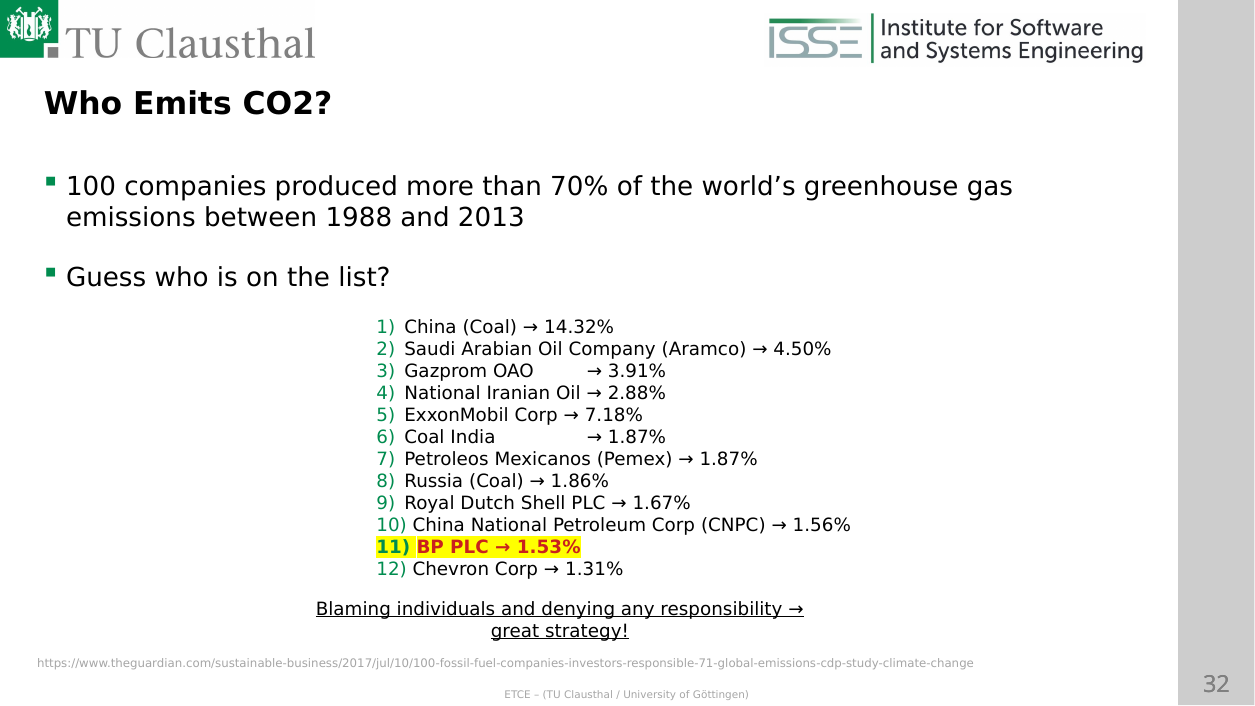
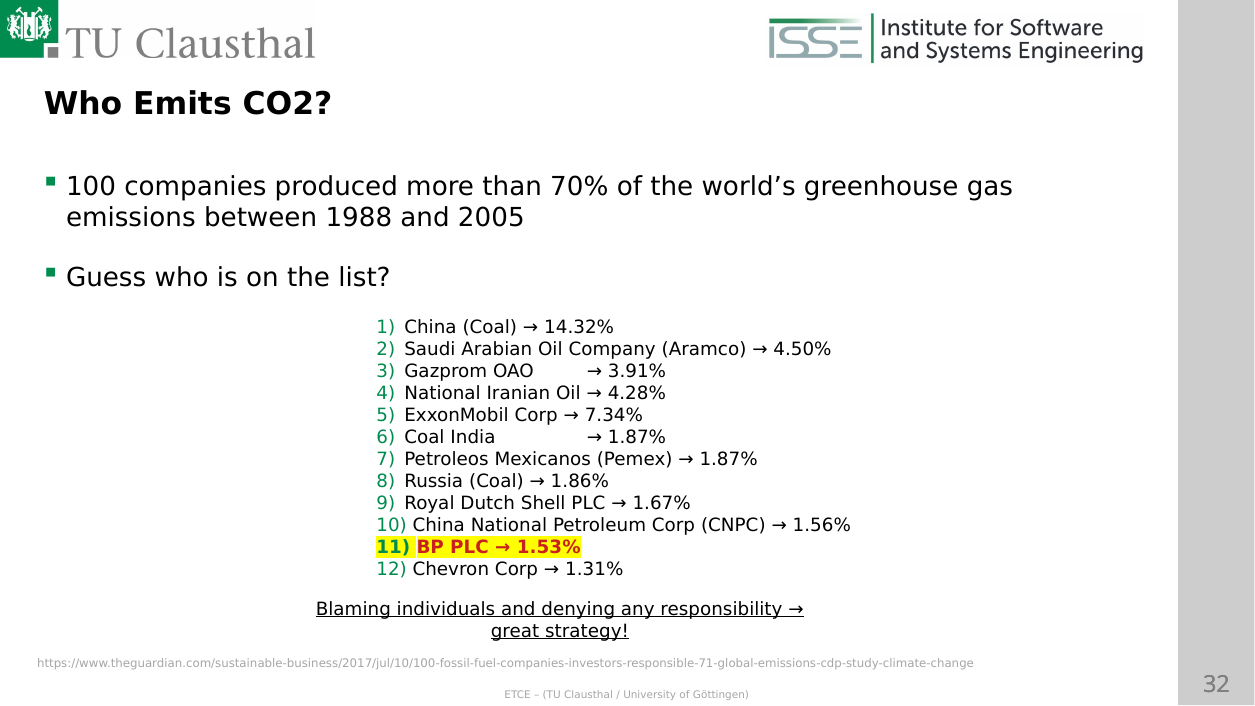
2013: 2013 -> 2005 (491, 218)
2.88%: 2.88% -> 4.28% (637, 393)
7.18%: 7.18% -> 7.34% (614, 415)
